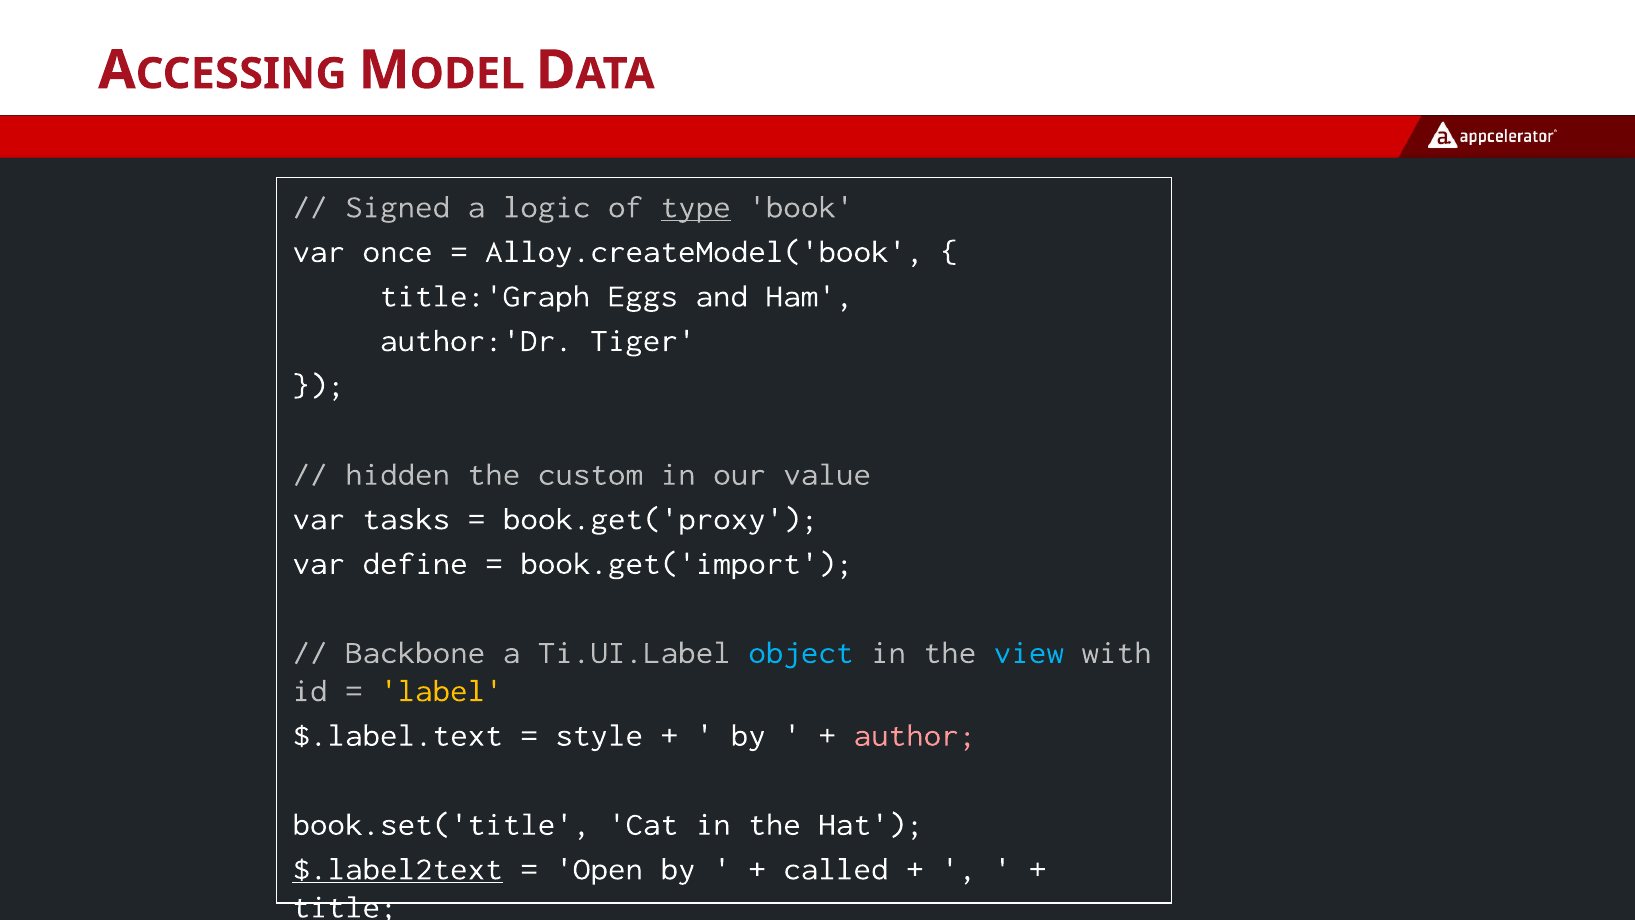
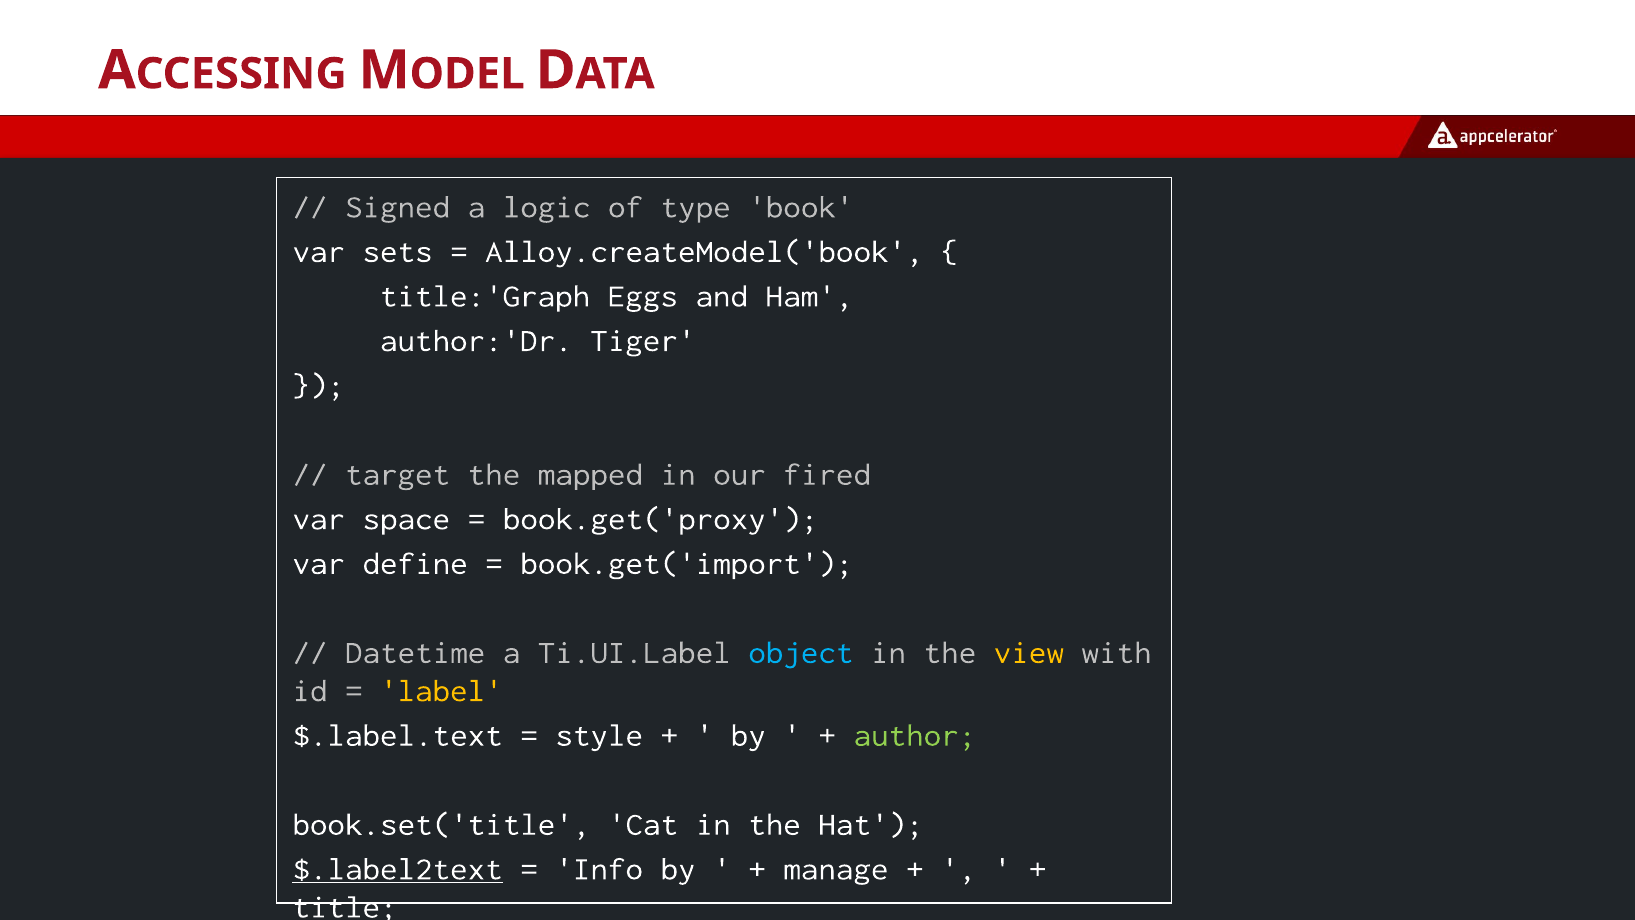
type underline: present -> none (696, 207)
once: once -> sets (398, 251)
hidden: hidden -> target (398, 474)
custom: custom -> mapped (590, 474)
value: value -> fired (827, 474)
tasks: tasks -> space (406, 519)
Backbone: Backbone -> Datetime (415, 652)
view colour: light blue -> yellow (1029, 652)
author colour: pink -> light green (915, 735)
Open: Open -> Info (599, 869)
called: called -> manage (836, 869)
